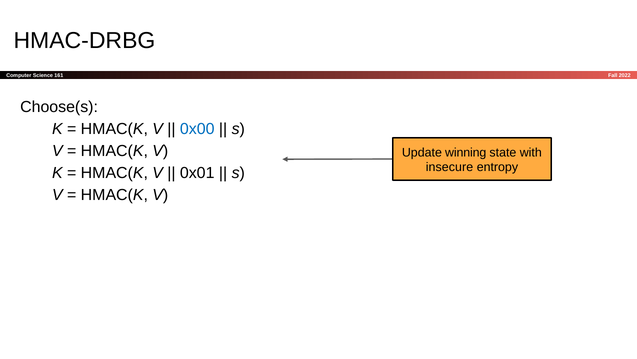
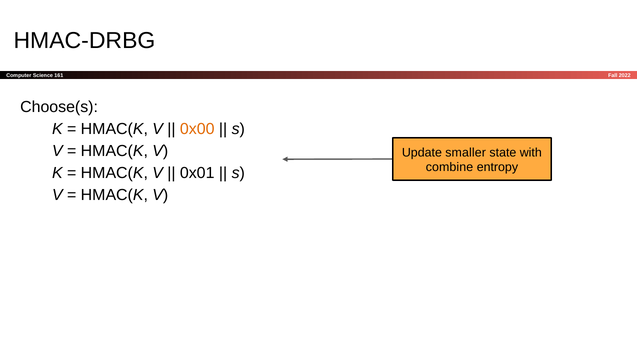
0x00 colour: blue -> orange (197, 129)
winning: winning -> smaller (466, 152)
insecure: insecure -> combine (449, 167)
